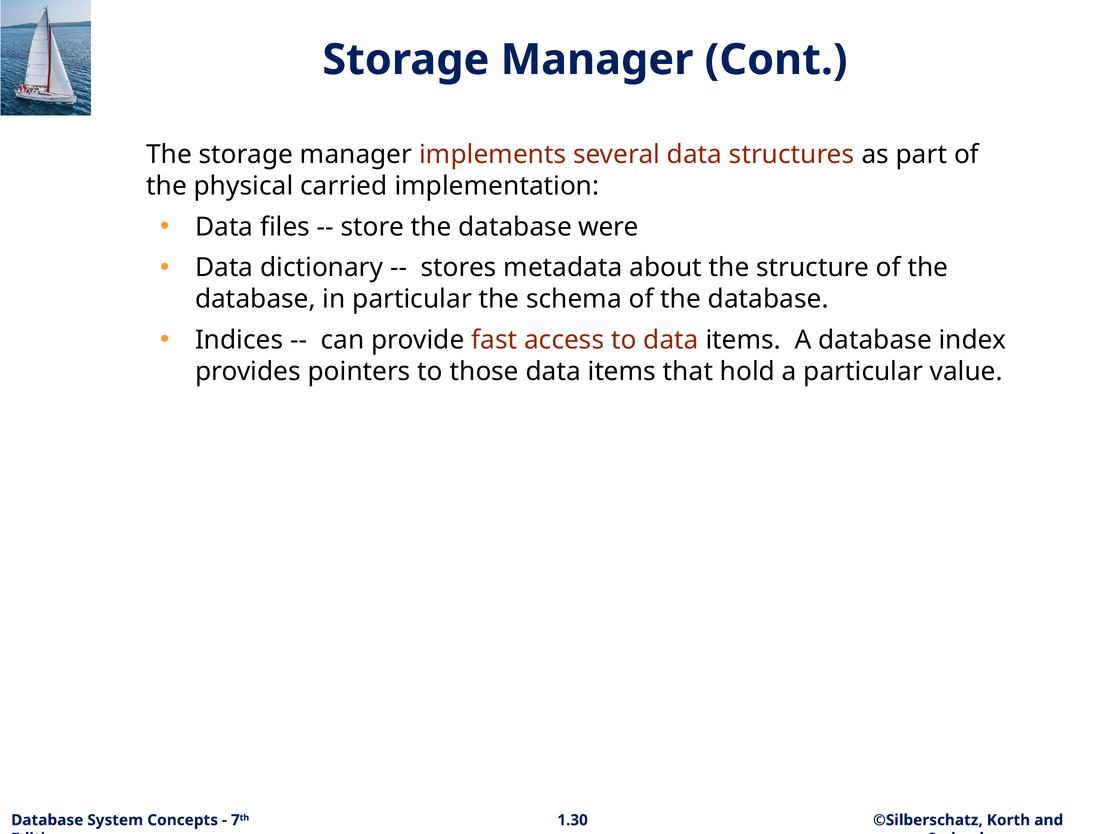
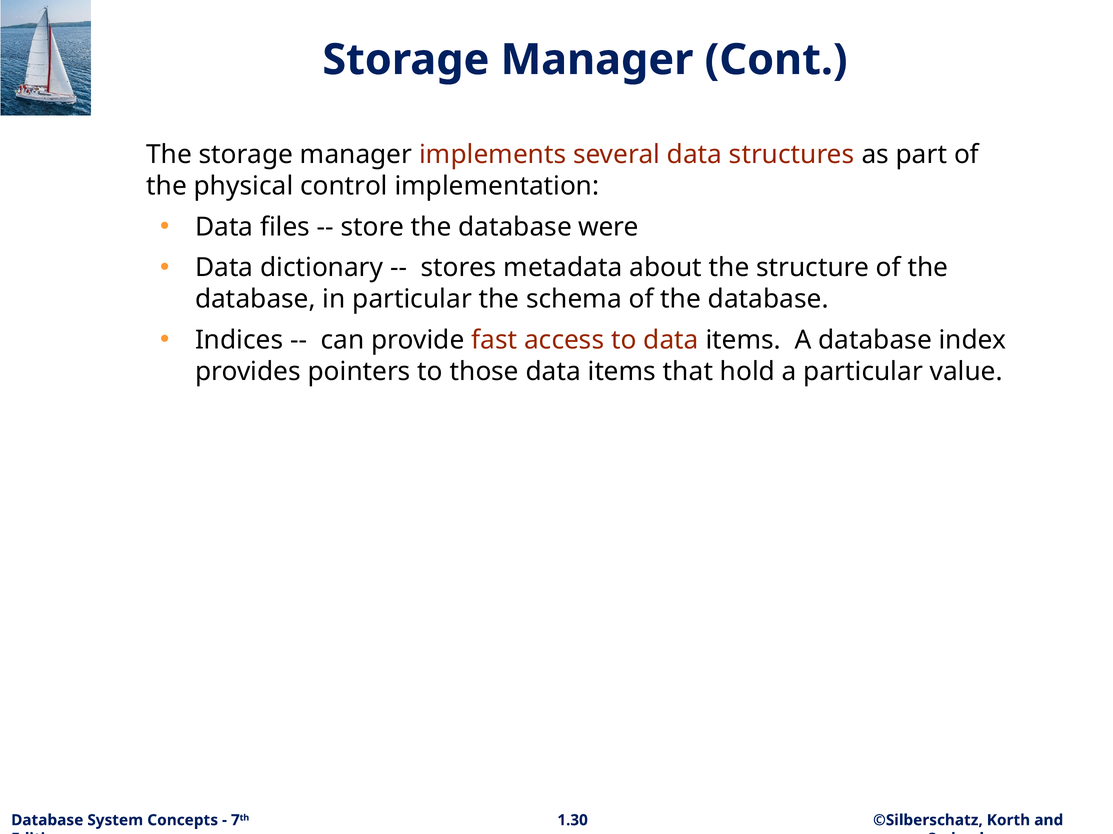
carried: carried -> control (344, 186)
